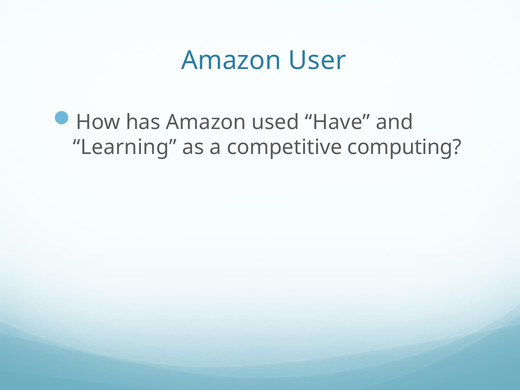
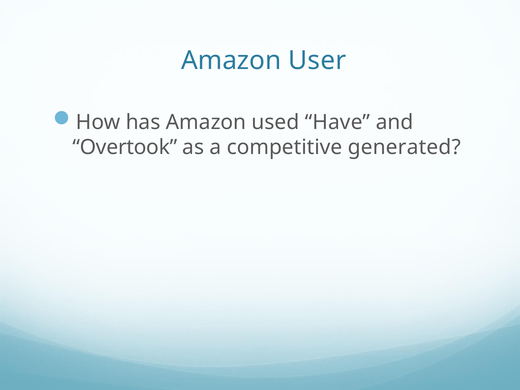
Learning: Learning -> Overtook (125, 147)
computing: computing -> generated (404, 147)
